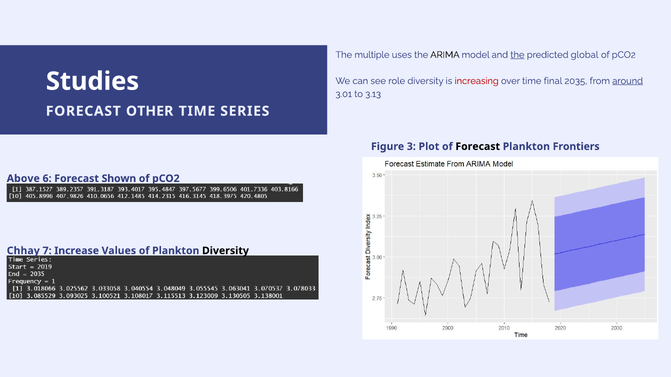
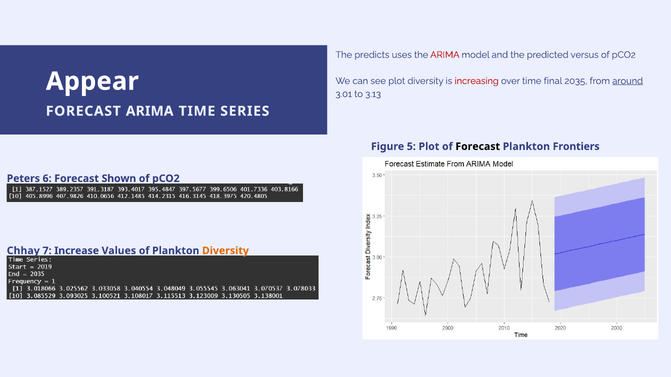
multiple: multiple -> predicts (372, 55)
ARIMA colour: black -> red (445, 55)
the underline: present -> none (517, 55)
global: global -> versus (585, 55)
see role: role -> plot (397, 81)
Studies: Studies -> Appear (92, 81)
FORECAST OTHER: OTHER -> ARIMA (150, 111)
3: 3 -> 5 (411, 147)
Above: Above -> Peters (23, 179)
Diversity colour: black -> orange (225, 251)
